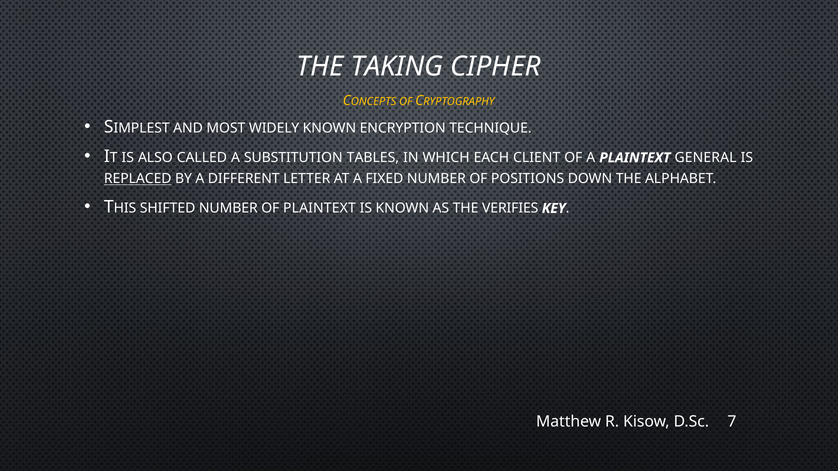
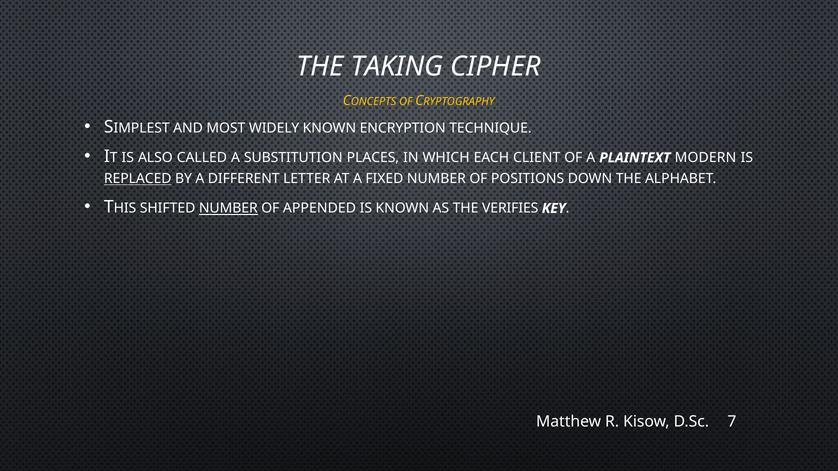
TABLES: TABLES -> PLACES (373, 158)
GENERAL: GENERAL -> MODERN (706, 158)
NUMBER underline: none -> present (228, 209)
OF PLAINTEXT: PLAINTEXT -> APPENDED (319, 209)
